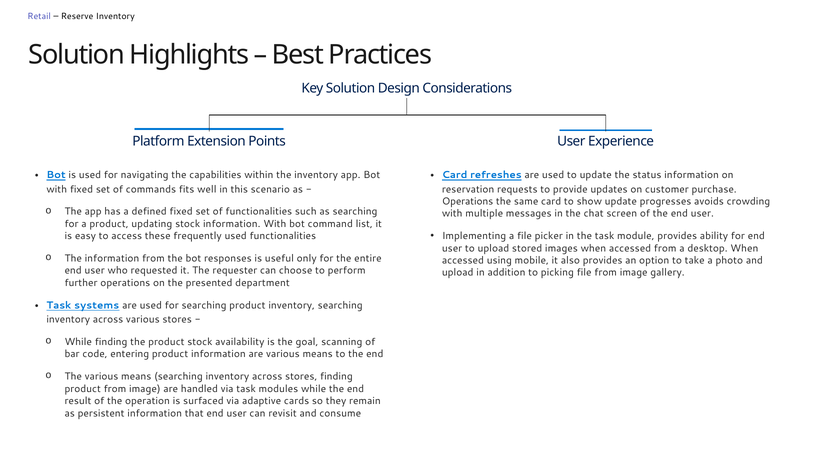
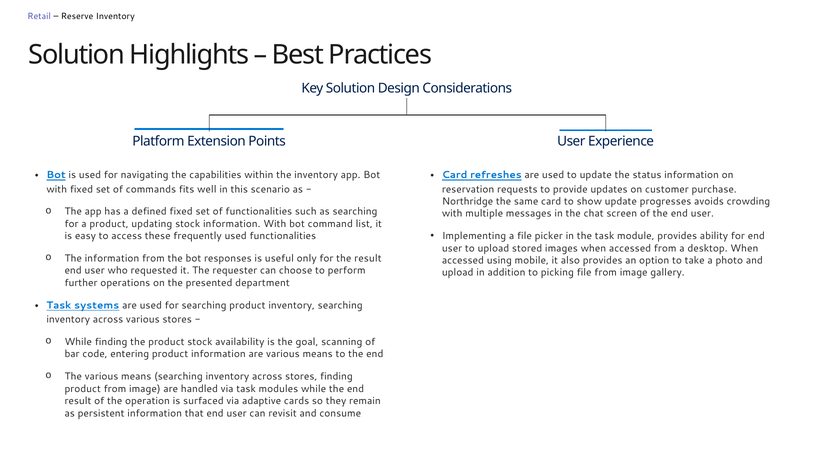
Operations: Operations -> Northridge (468, 201)
the entire: entire -> result (368, 258)
